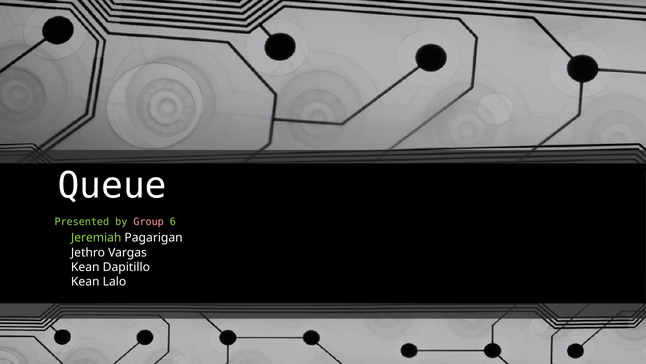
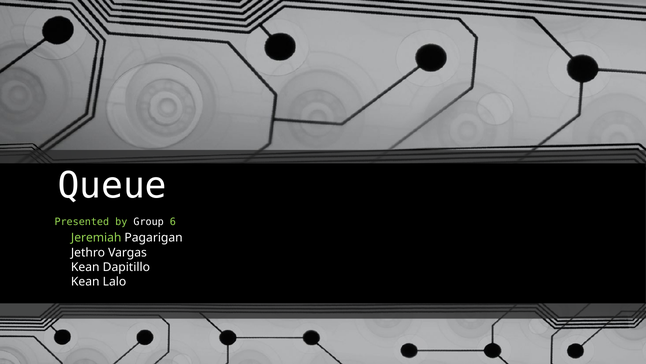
Group colour: pink -> white (149, 221)
